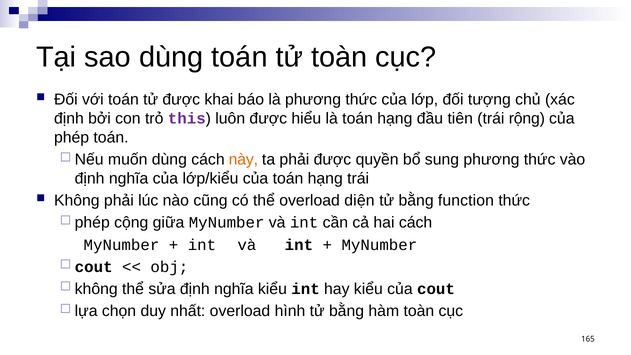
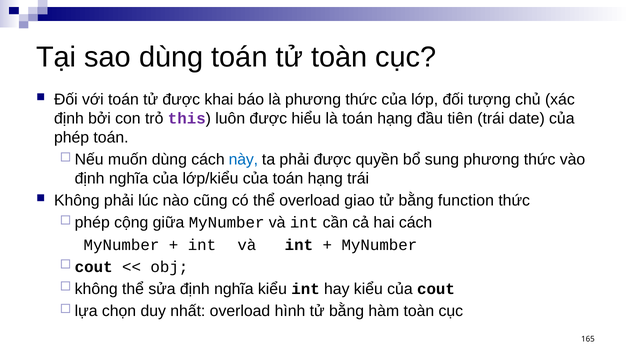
rộng: rộng -> date (527, 119)
này colour: orange -> blue (243, 160)
diện: diện -> giao (359, 201)
